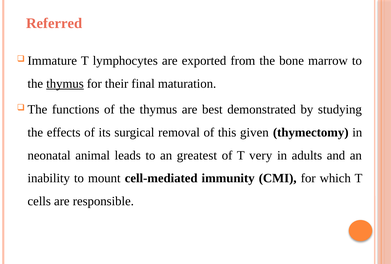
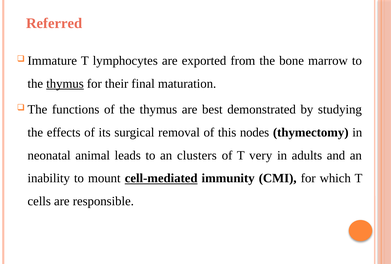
given: given -> nodes (255, 133)
greatest: greatest -> clusters (197, 155)
cell-mediated underline: none -> present (161, 178)
